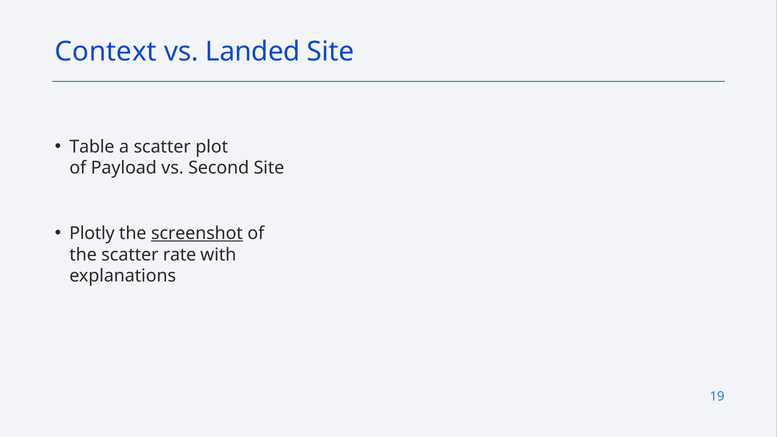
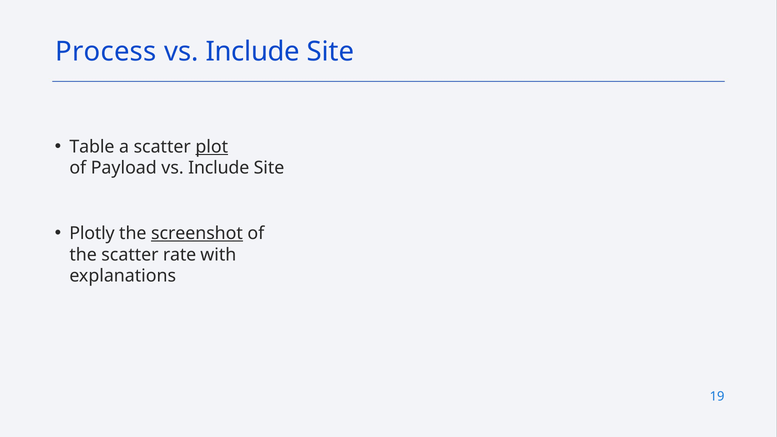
Context: Context -> Process (106, 52)
Landed: Landed -> Include (253, 52)
plot underline: none -> present (212, 147)
Payload vs Second: Second -> Include (219, 168)
